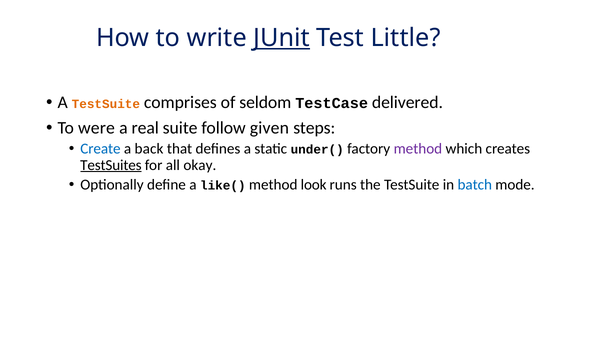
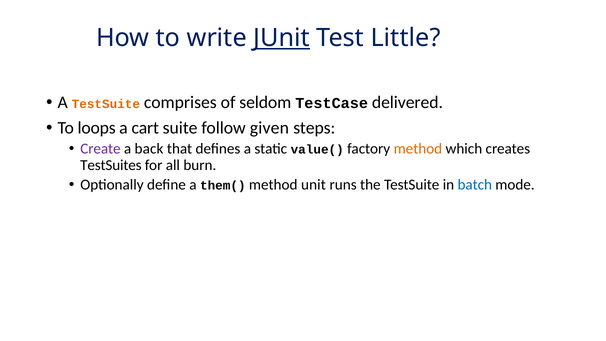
were: were -> loops (97, 128)
real: real -> cart (145, 128)
Create colour: blue -> purple (100, 149)
under(: under( -> value( (317, 150)
method colour: purple -> orange (418, 149)
TestSuites underline: present -> none (111, 165)
okay: okay -> burn (200, 165)
like(: like( -> them( (223, 185)
look: look -> unit (313, 185)
